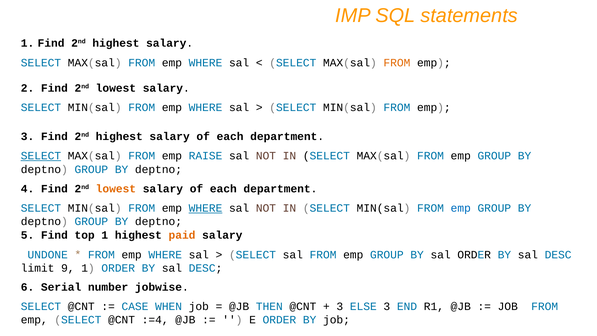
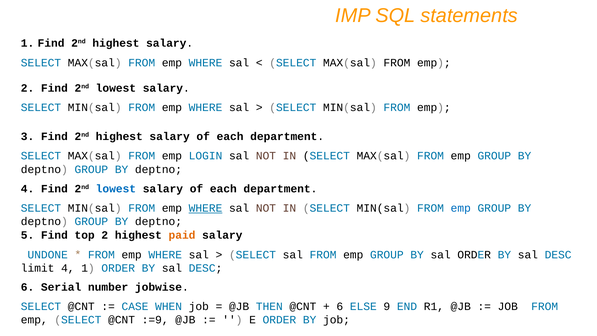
FROM colour: orange -> black (397, 63)
SELECT underline: present -> none (41, 156)
RAISE: RAISE -> LOGIN (206, 156)
lowest colour: orange -> blue (116, 189)
top 1: 1 -> 2 (105, 235)
limit 9: 9 -> 4 (68, 268)
3: 3 -> 6 (340, 306)
ELSE 3: 3 -> 9 (387, 306)
:=4: :=4 -> :=9 (155, 320)
